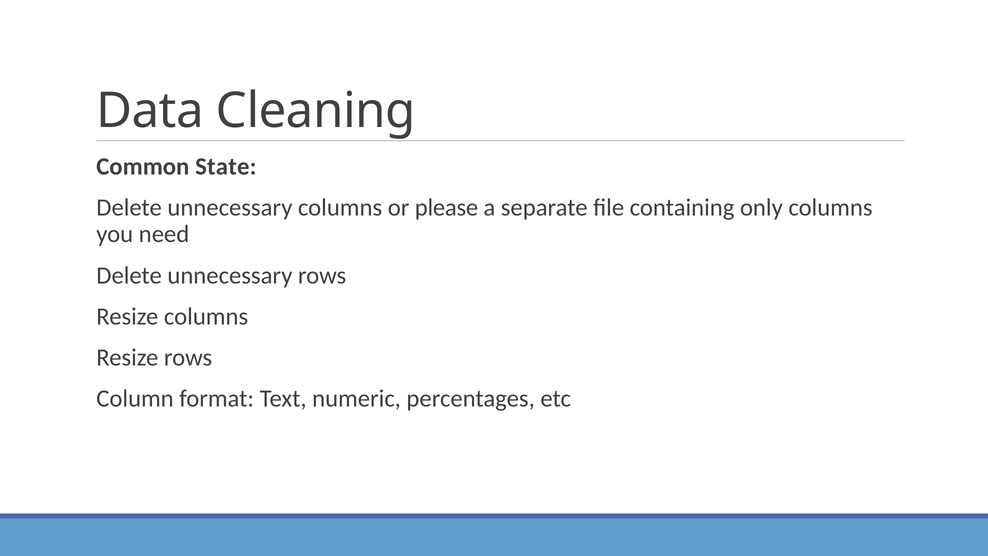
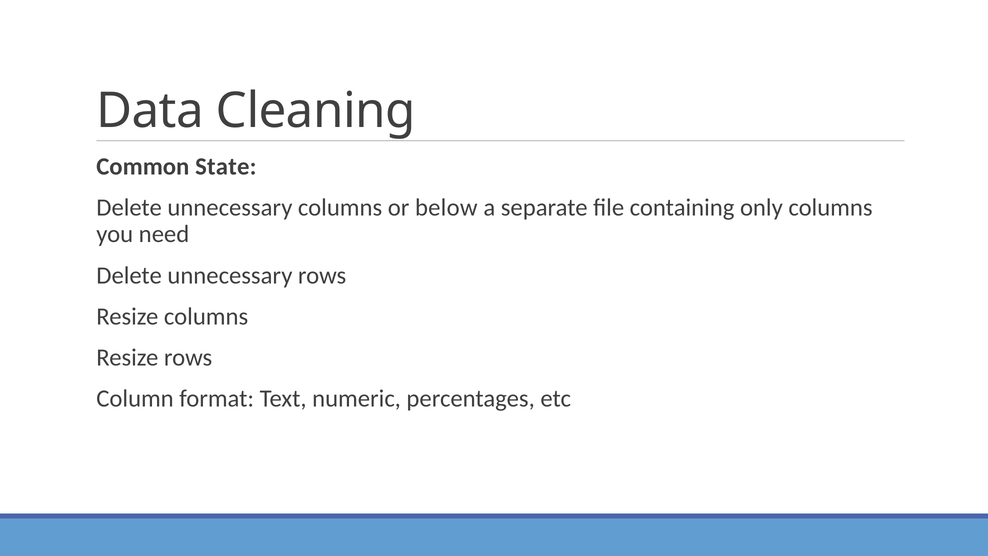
please: please -> below (446, 208)
